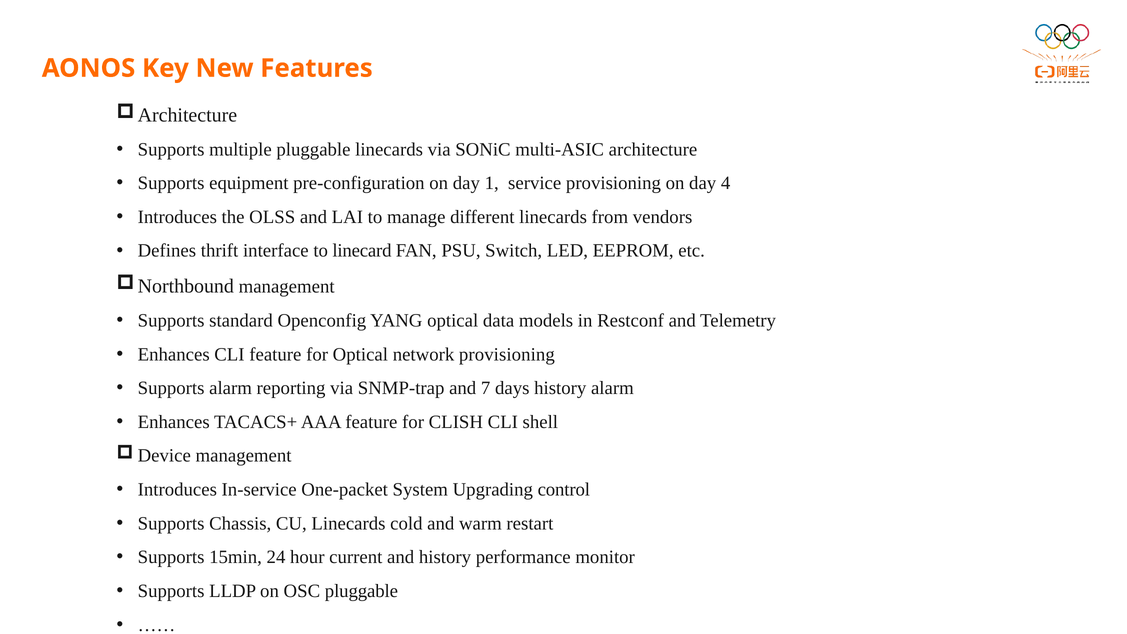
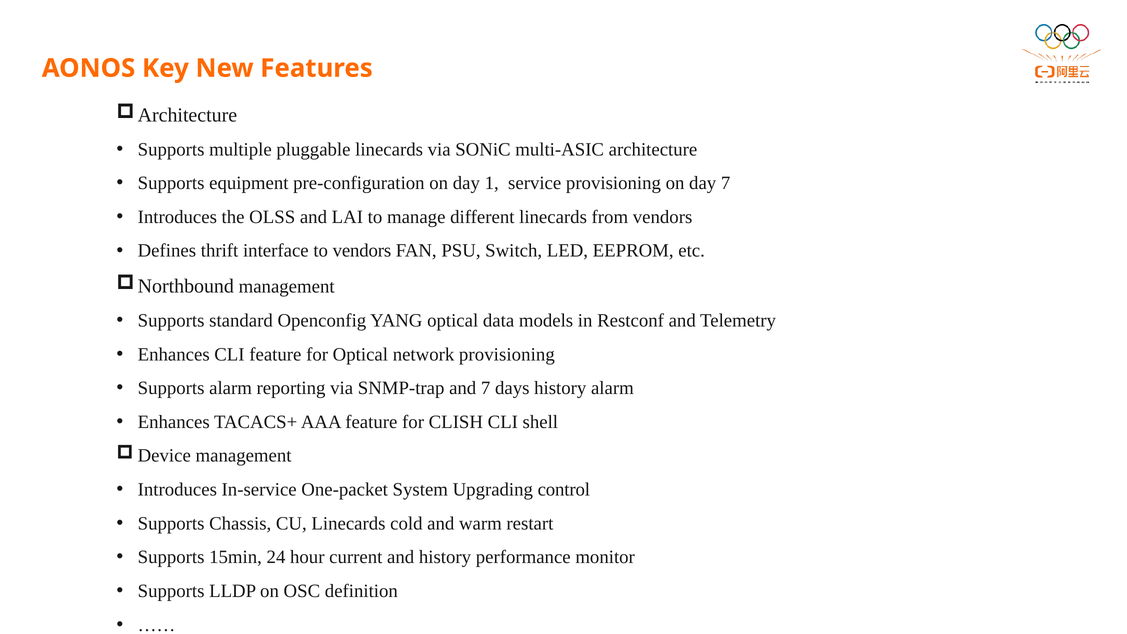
day 4: 4 -> 7 (726, 183)
to linecard: linecard -> vendors (362, 251)
OSC pluggable: pluggable -> definition (361, 591)
